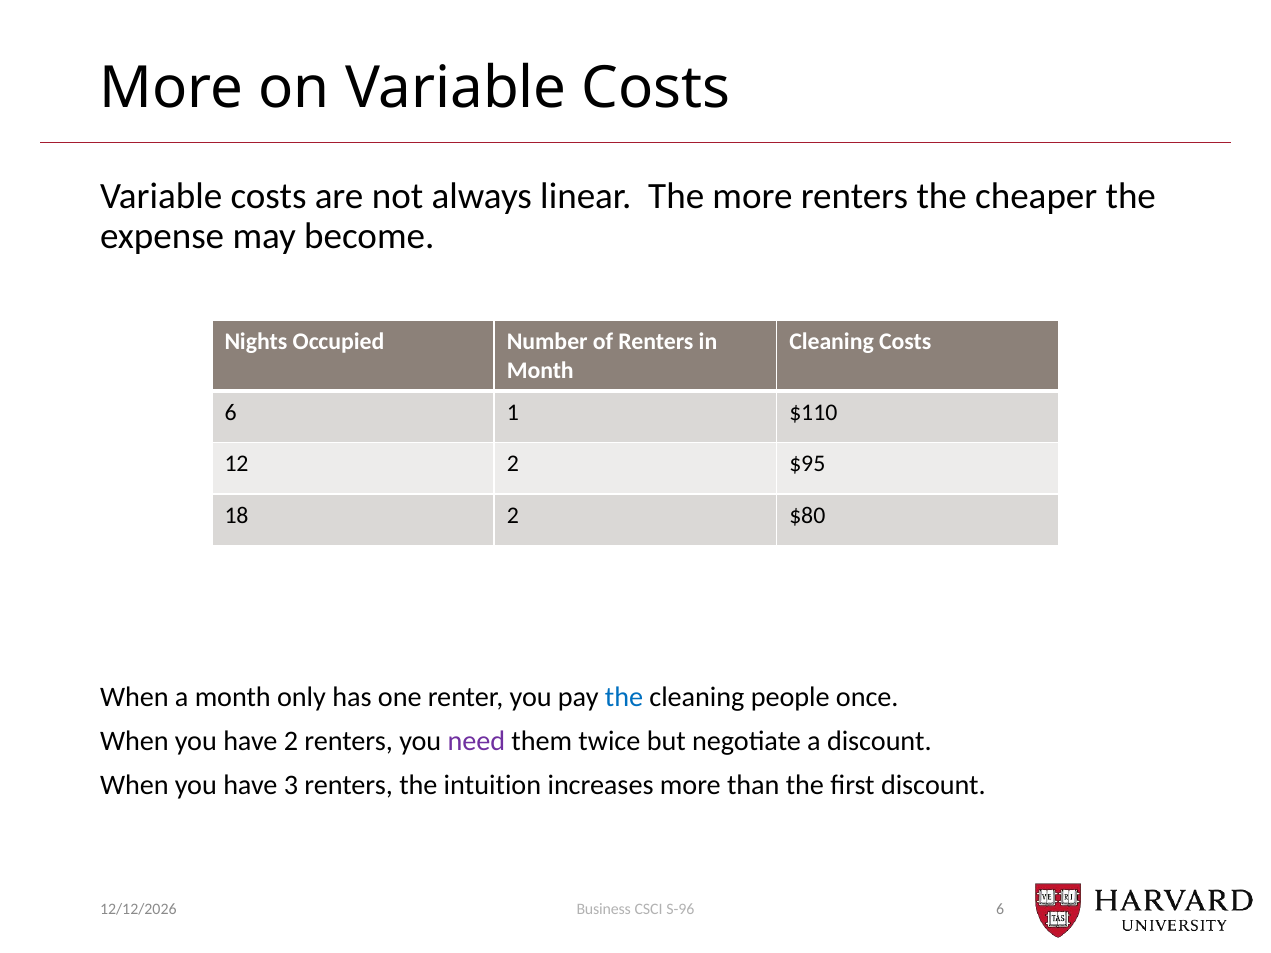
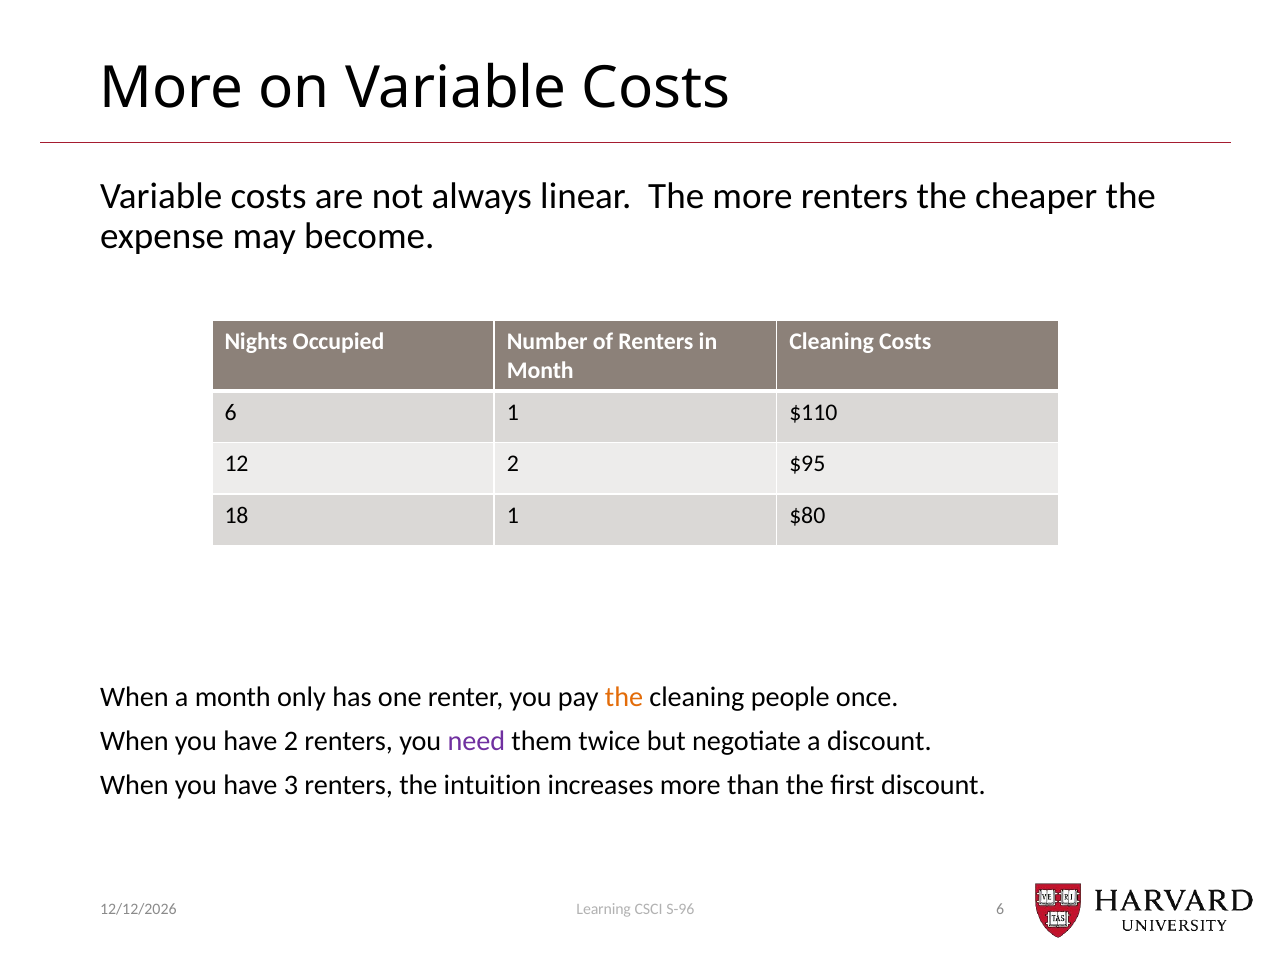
18 2: 2 -> 1 (513, 516)
the colour: blue -> orange (624, 697)
Business: Business -> Learning (604, 910)
